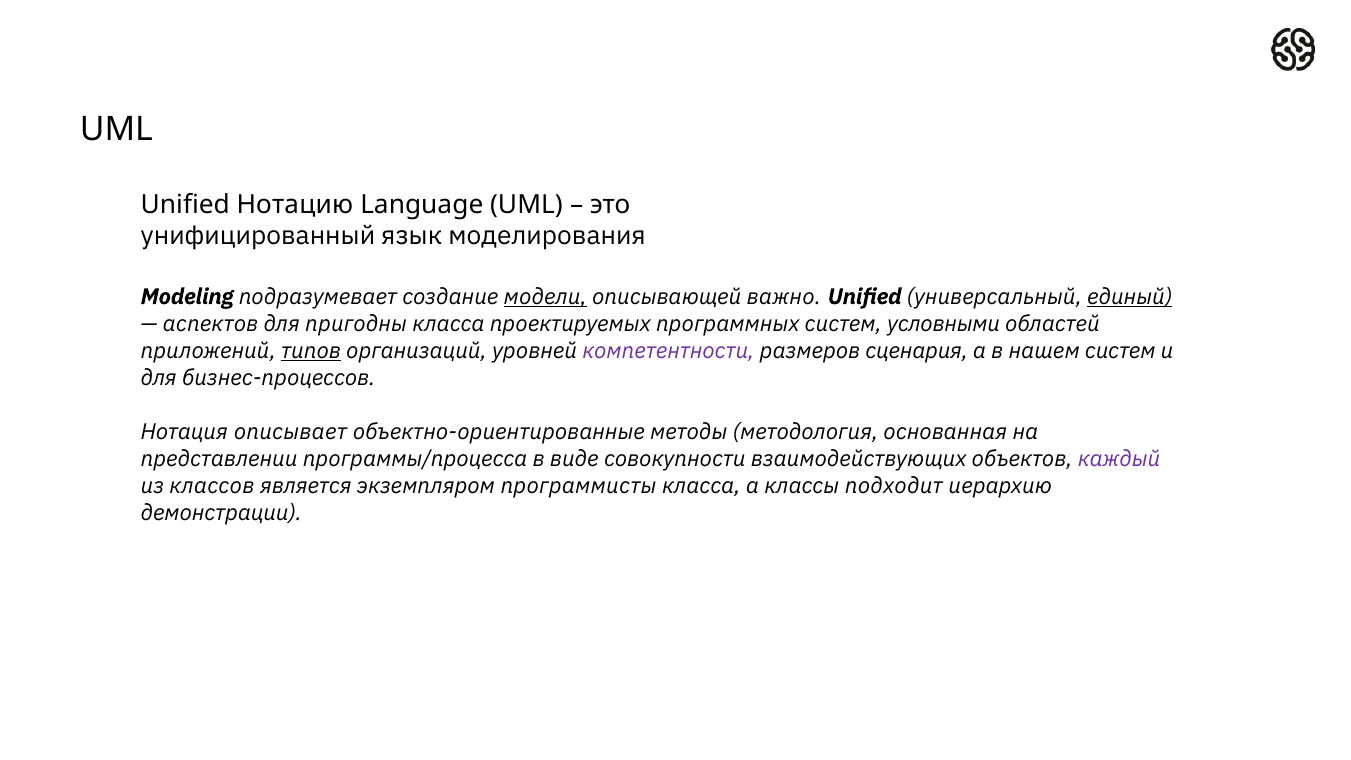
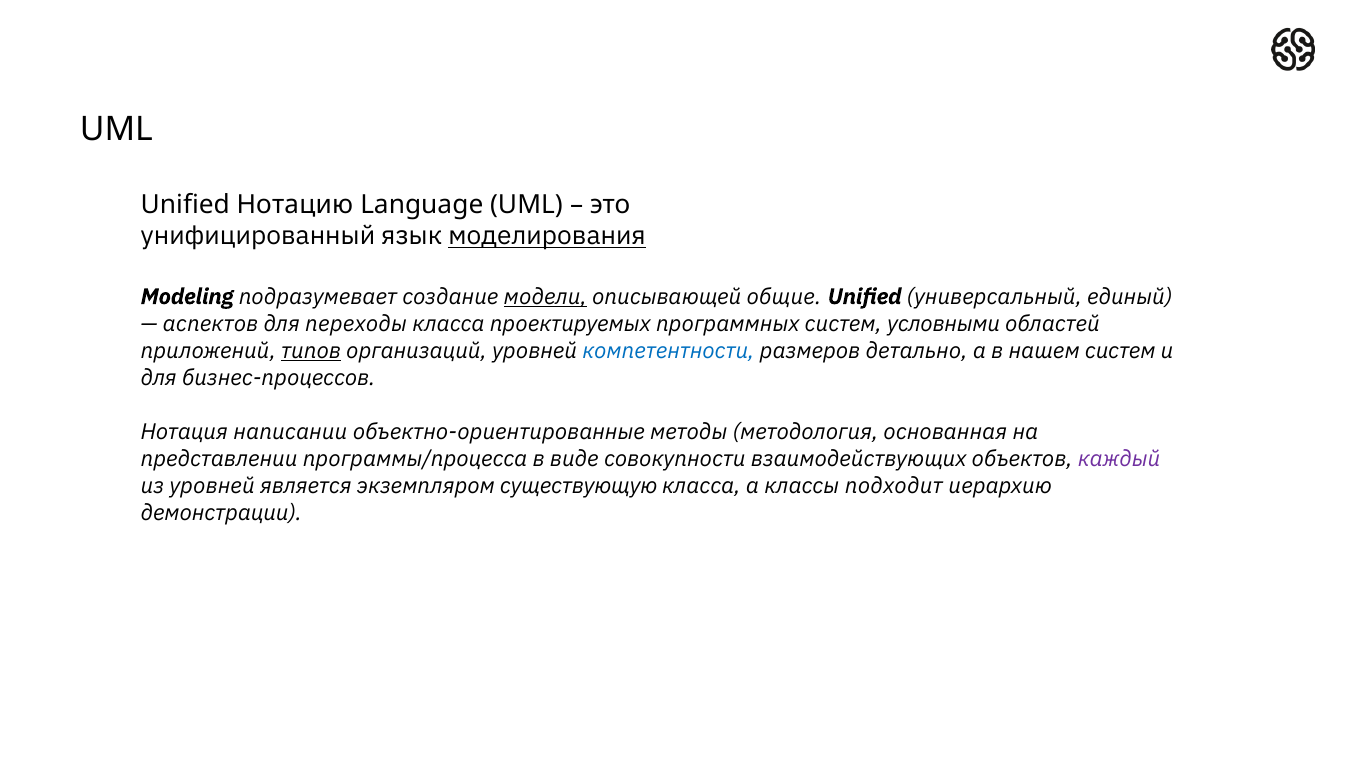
моделирования underline: none -> present (547, 236)
важно: важно -> общие (784, 297)
единый underline: present -> none (1130, 297)
пригодны: пригодны -> переходы (356, 324)
компетентности colour: purple -> blue (668, 351)
сценария: сценария -> детально (916, 351)
описывает: описывает -> написании (290, 432)
из классов: классов -> уровней (212, 486)
программисты: программисты -> существующую (579, 486)
